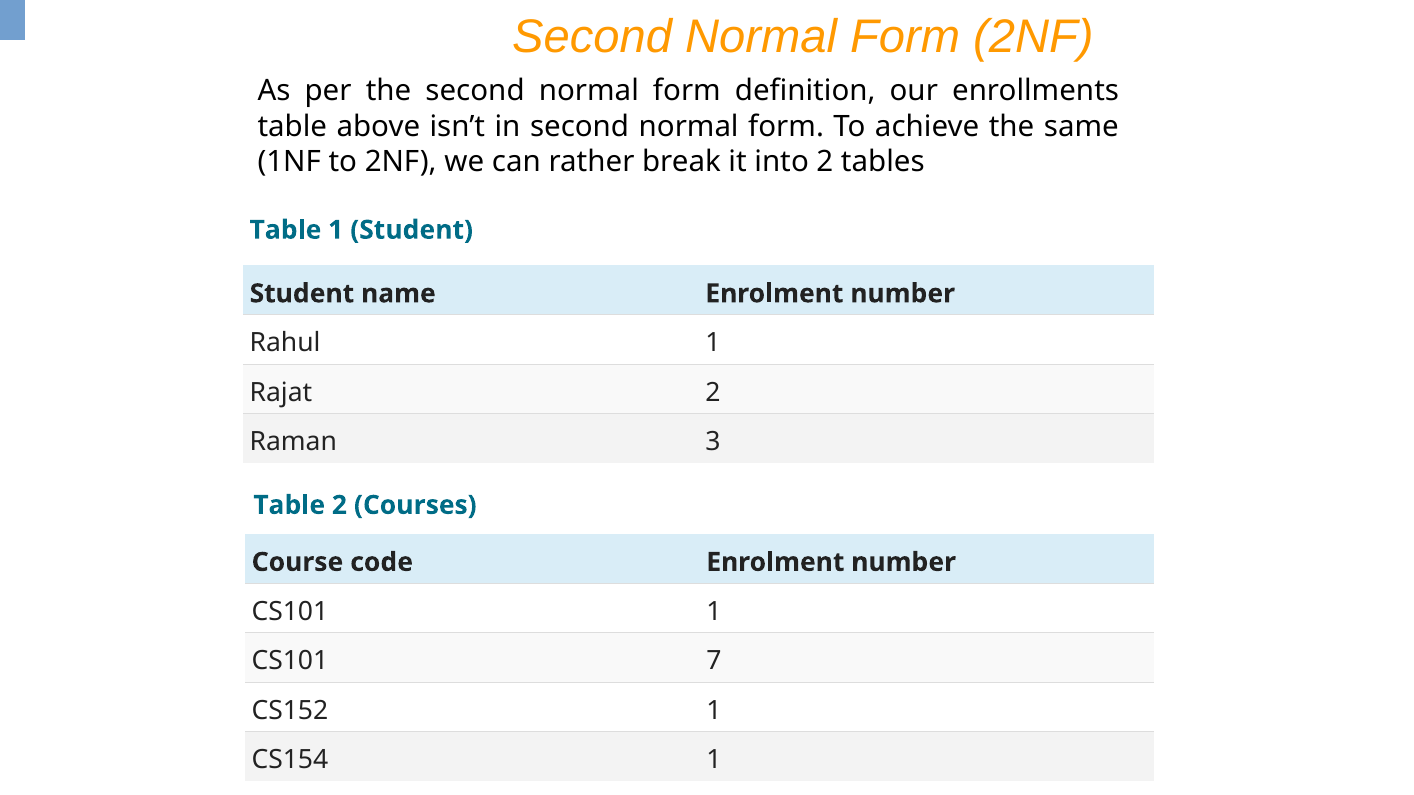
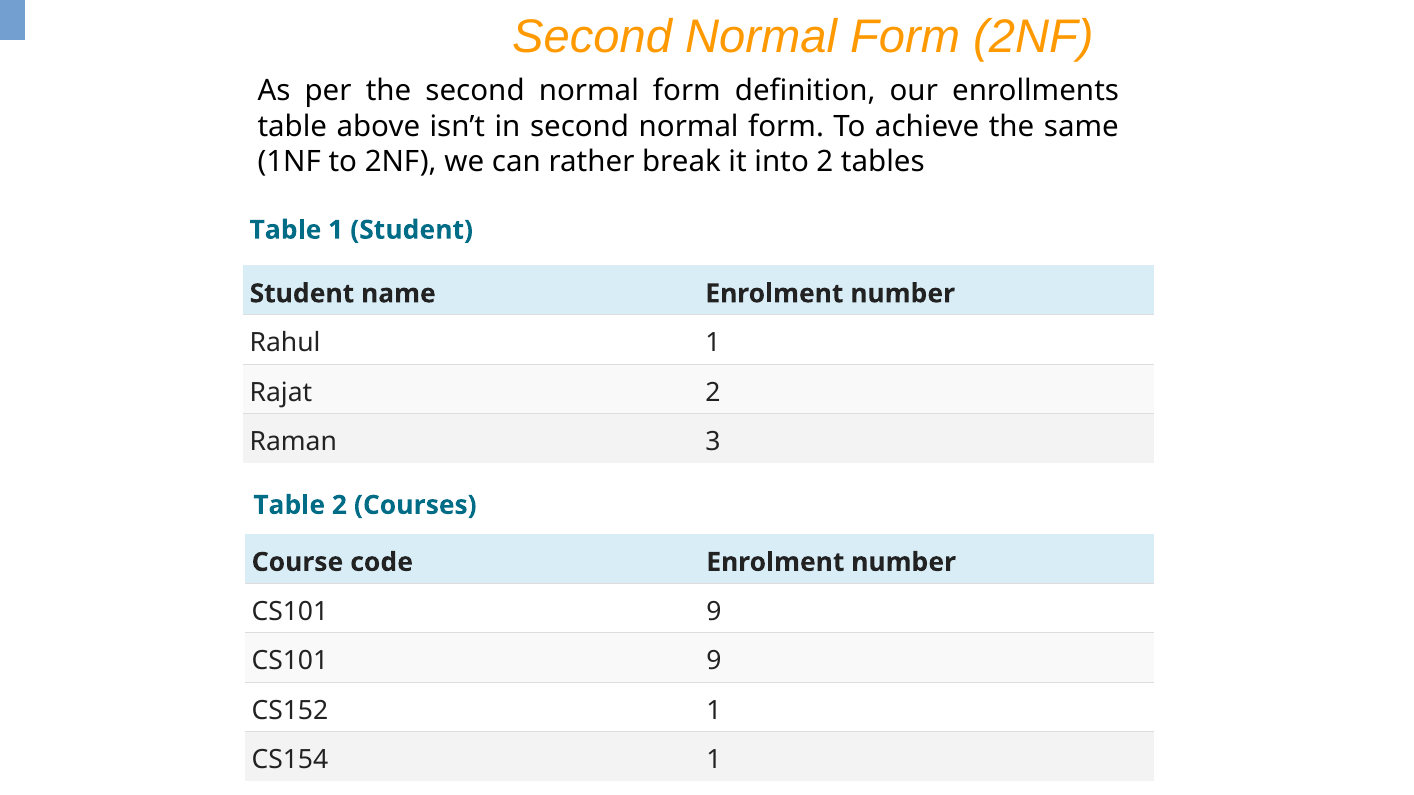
1: 1 -> 9 (714, 612)
7: 7 -> 9 (714, 661)
